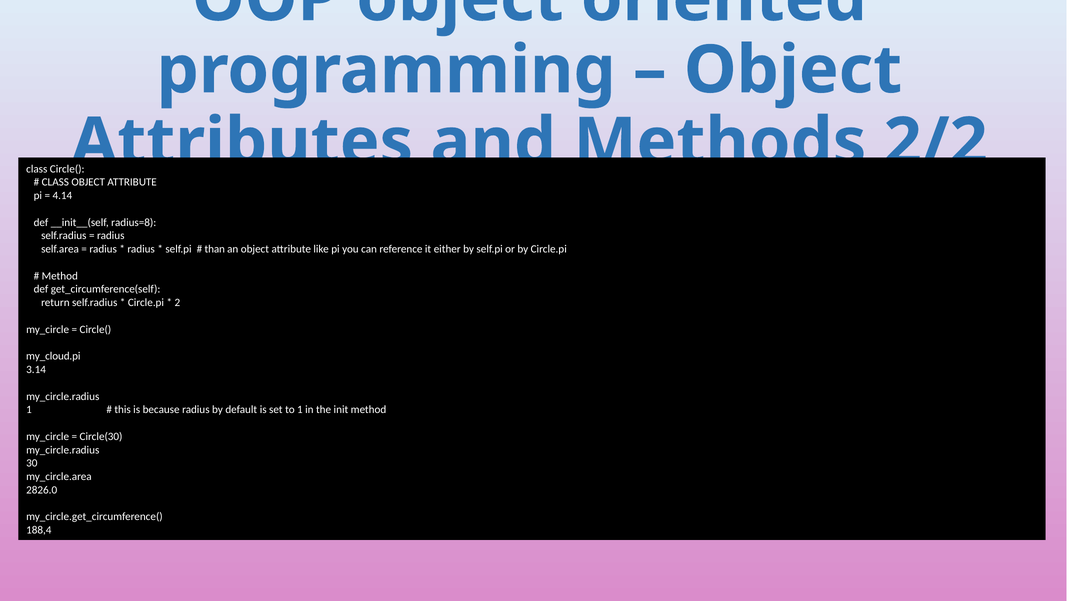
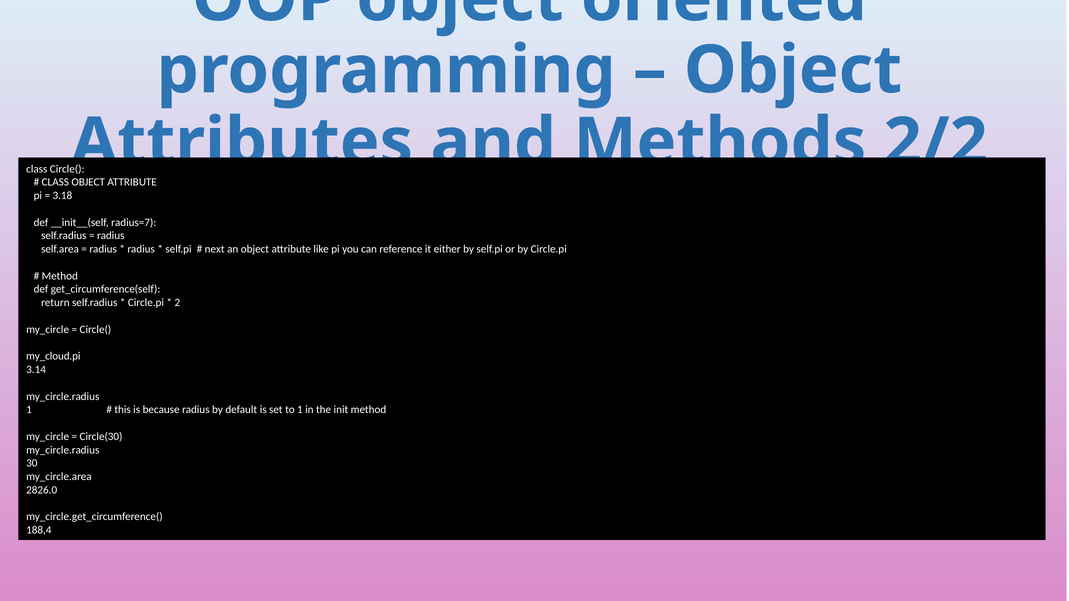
4.14: 4.14 -> 3.18 (62, 196)
radius=8: radius=8 -> radius=7 (134, 223)
than: than -> next (215, 249)
